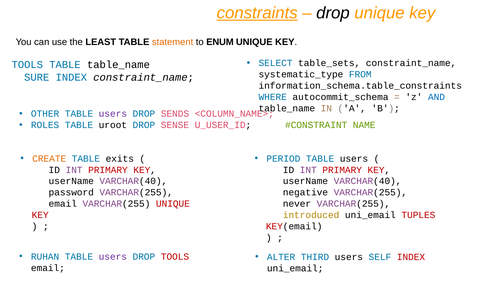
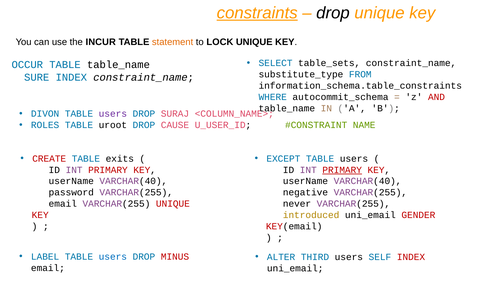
LEAST: LEAST -> INCUR (101, 42)
ENUM: ENUM -> LOCK (220, 42)
TOOLS: TOOLS -> OCCUR (27, 65)
systematic_type: systematic_type -> substitute_type (301, 74)
AND colour: blue -> red (436, 97)
OTHER: OTHER -> DIVON (45, 113)
SENDS: SENDS -> SURAJ (175, 113)
SENSE: SENSE -> CAUSE (175, 125)
CREATE colour: orange -> red (49, 158)
PERIOD: PERIOD -> EXCEPT (283, 158)
PRIMARY underline: none -> present (342, 170)
TUPLES: TUPLES -> GENDER (418, 215)
RUHAN: RUHAN -> LABEL (45, 256)
users colour: purple -> blue (113, 256)
DROP TOOLS: TOOLS -> MINUS (175, 256)
